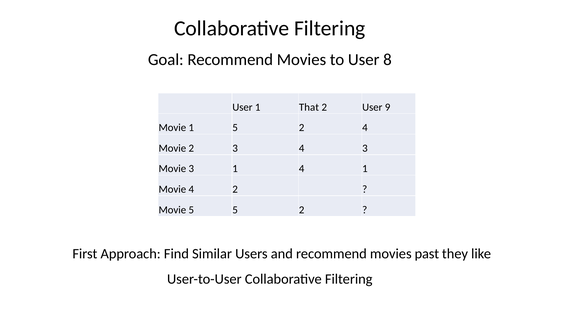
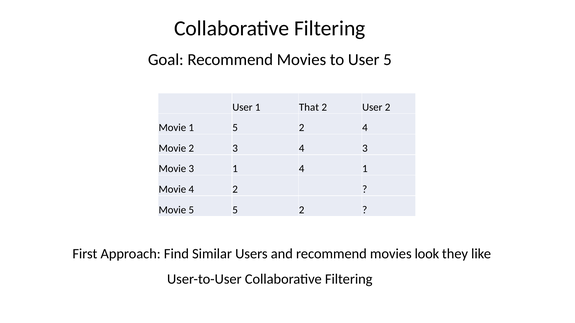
User 8: 8 -> 5 (387, 60)
User 9: 9 -> 2 (388, 107)
past: past -> look (427, 254)
